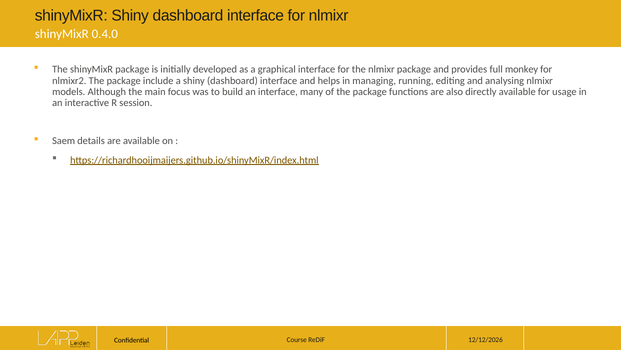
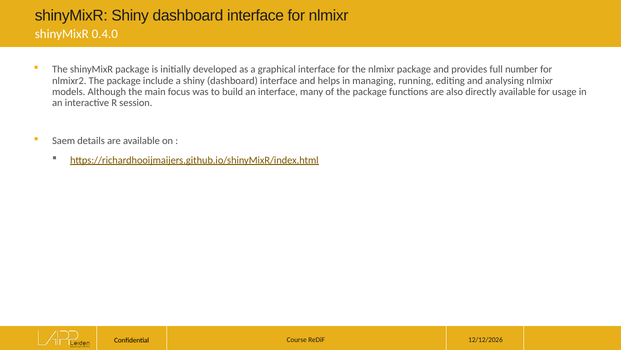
monkey: monkey -> number (522, 69)
